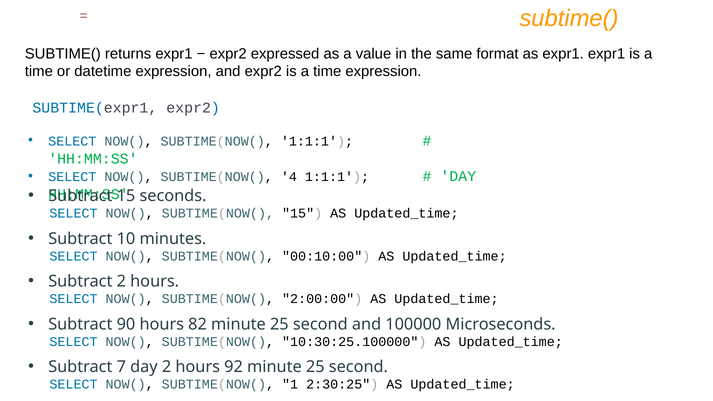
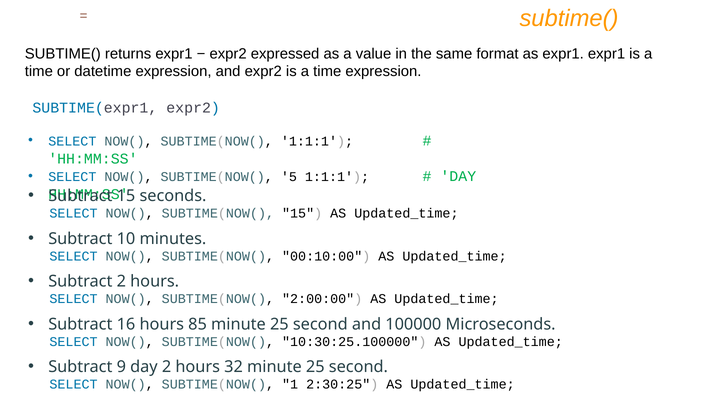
4: 4 -> 5 (289, 177)
90: 90 -> 16 (126, 324)
82: 82 -> 85 (198, 324)
7: 7 -> 9 (121, 367)
92: 92 -> 32 (234, 367)
